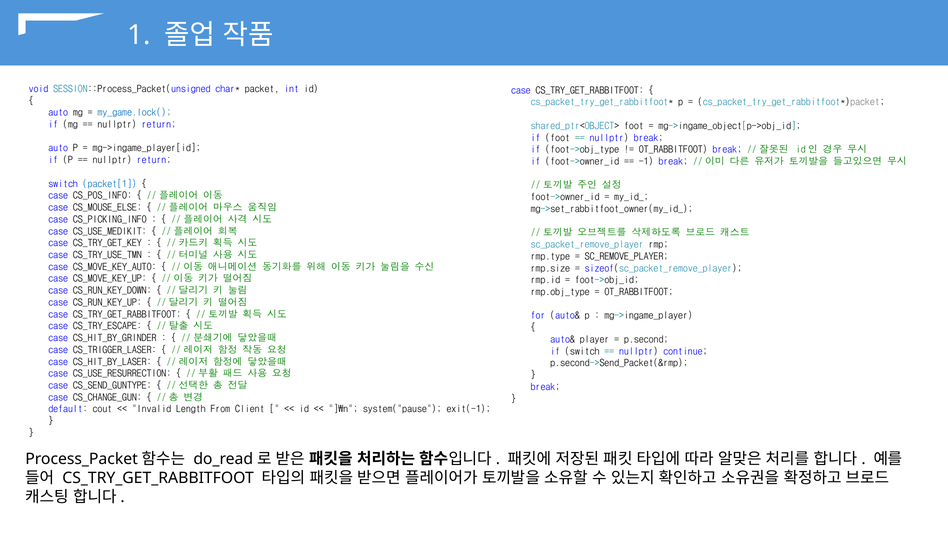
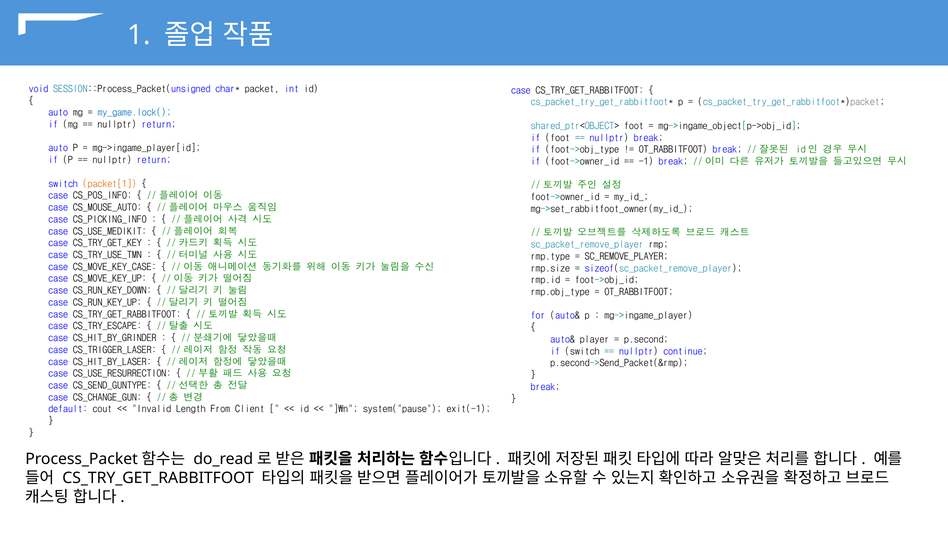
packet[1 colour: blue -> orange (110, 184)
CS_MOUSE_ELSE: CS_MOUSE_ELSE -> CS_MOUSE_AUTO (107, 208)
CS_MOVE_KEY_AUTO: CS_MOVE_KEY_AUTO -> CS_MOVE_KEY_CASE (115, 267)
